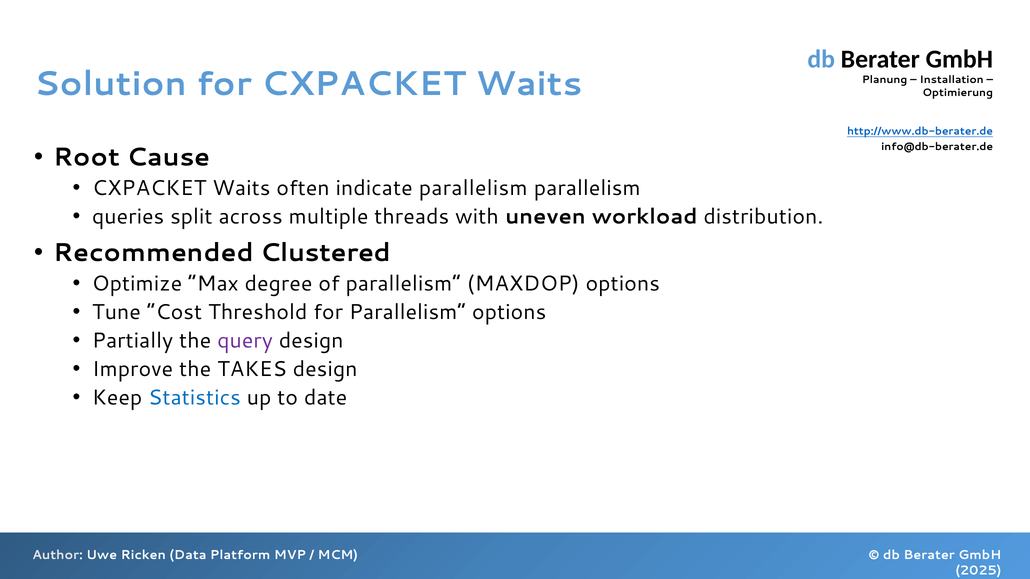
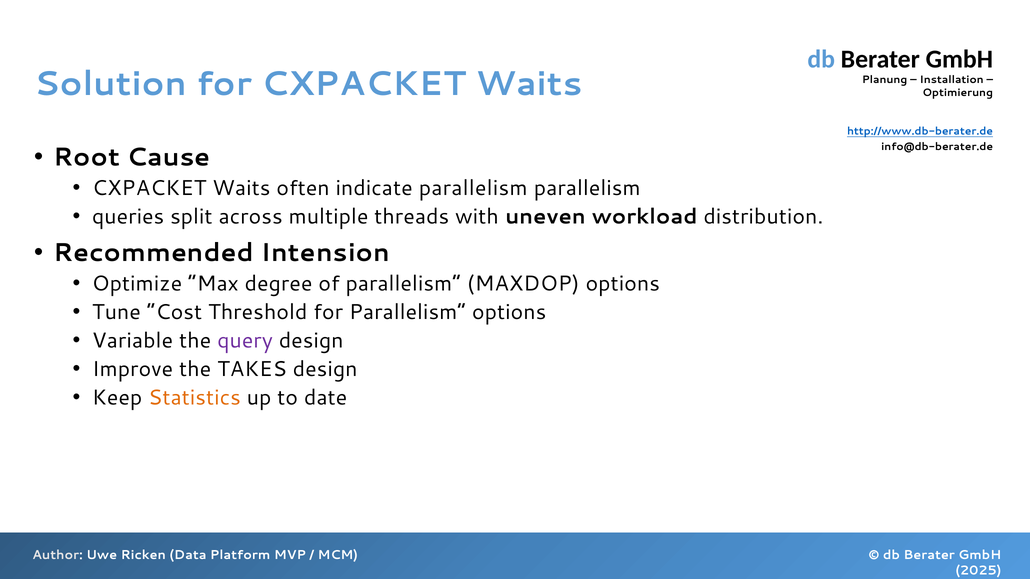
Clustered: Clustered -> Intension (325, 253)
Partially: Partially -> Variable (133, 341)
Statistics colour: blue -> orange (194, 398)
